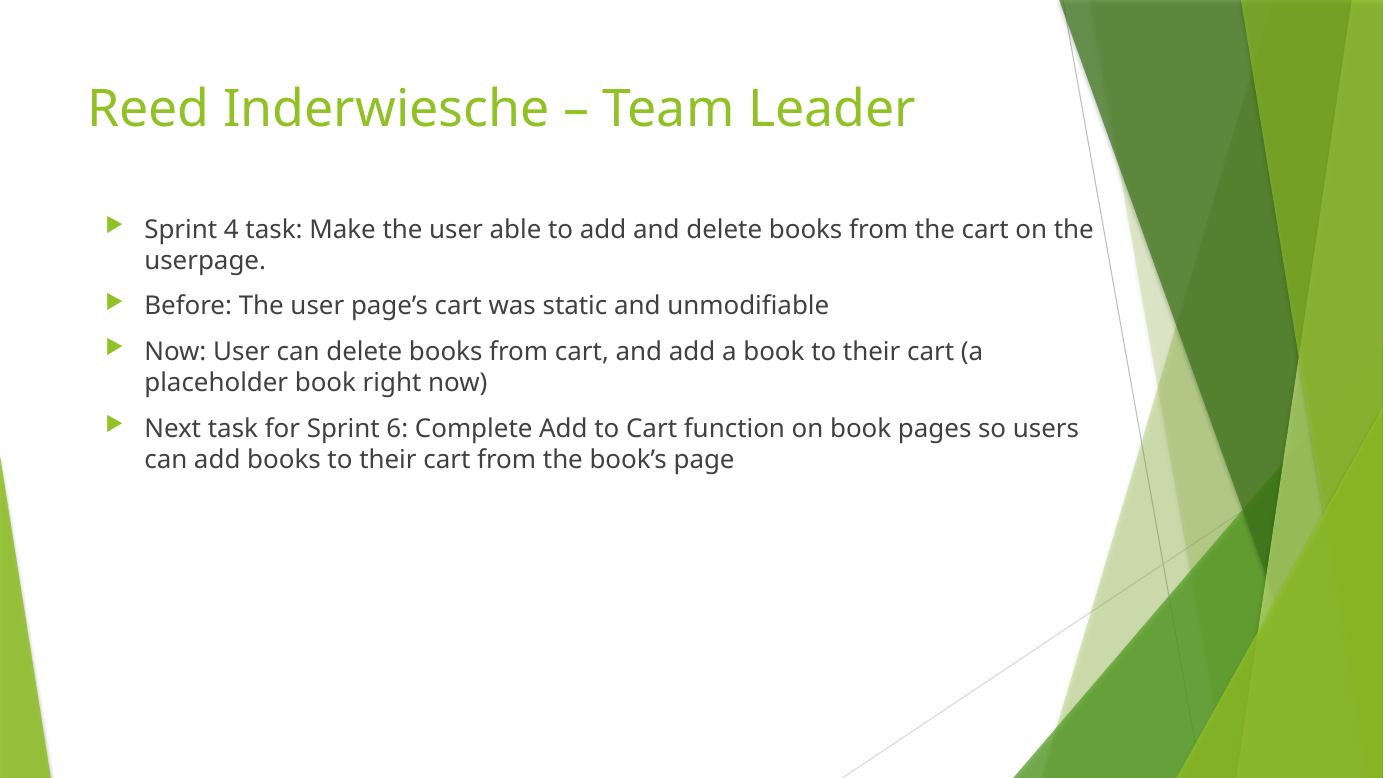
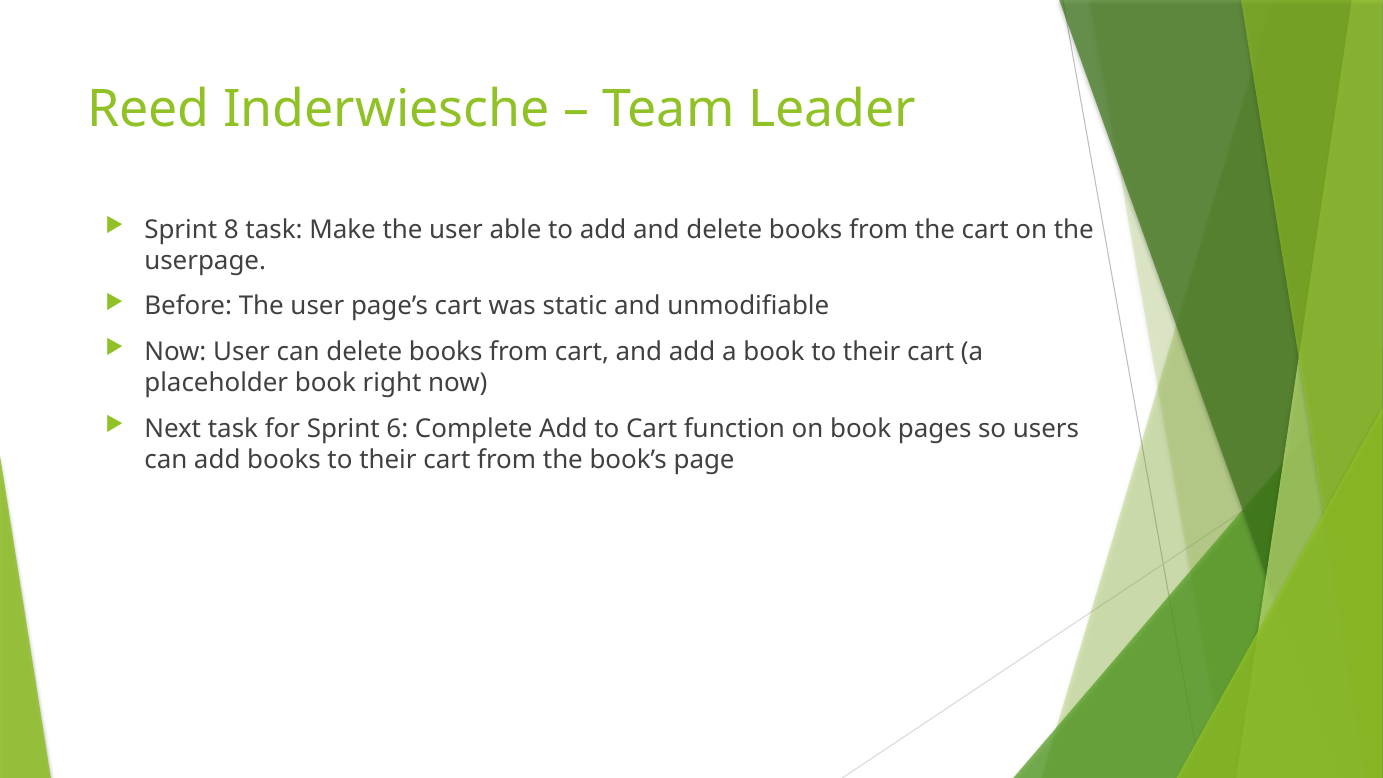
4: 4 -> 8 (231, 230)
